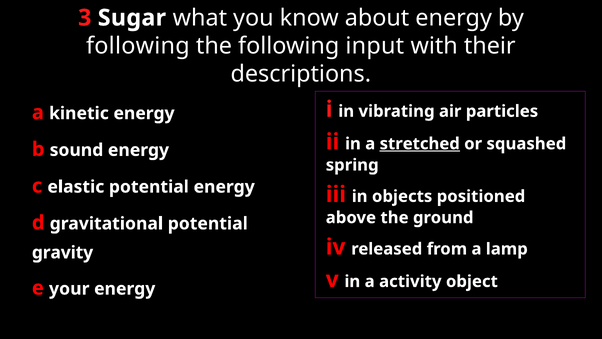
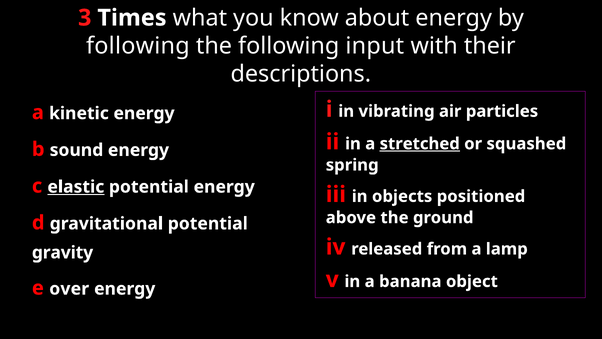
Sugar: Sugar -> Times (132, 18)
elastic underline: none -> present (76, 187)
activity: activity -> banana (410, 281)
your: your -> over (69, 289)
